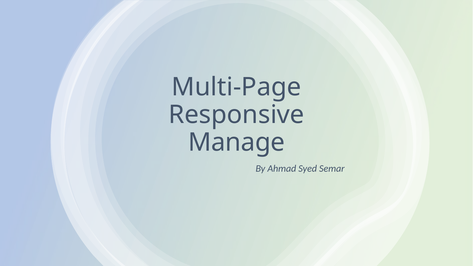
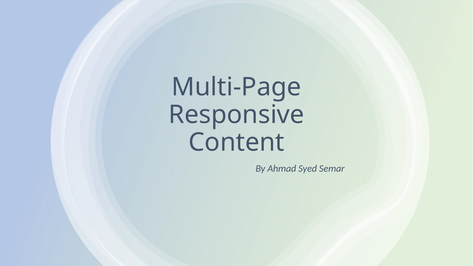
Manage: Manage -> Content (236, 142)
